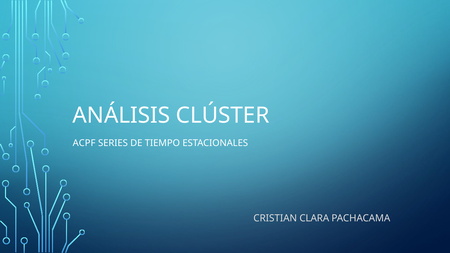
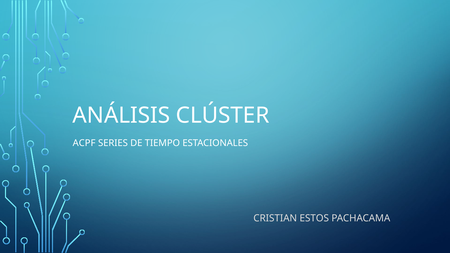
CLARA: CLARA -> ESTOS (314, 218)
